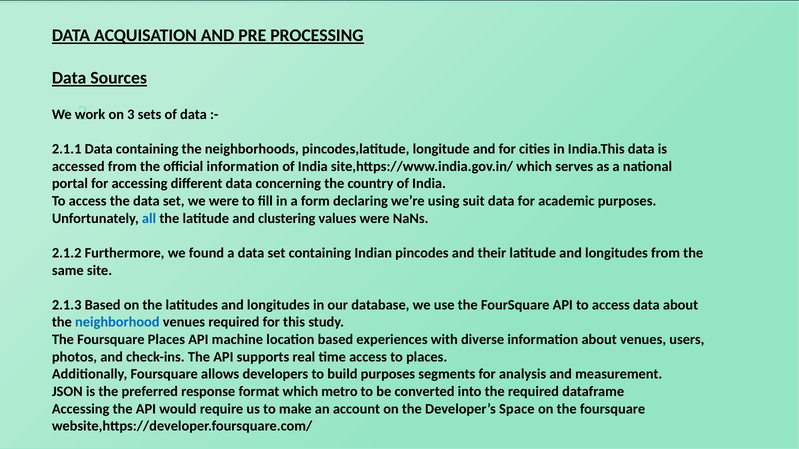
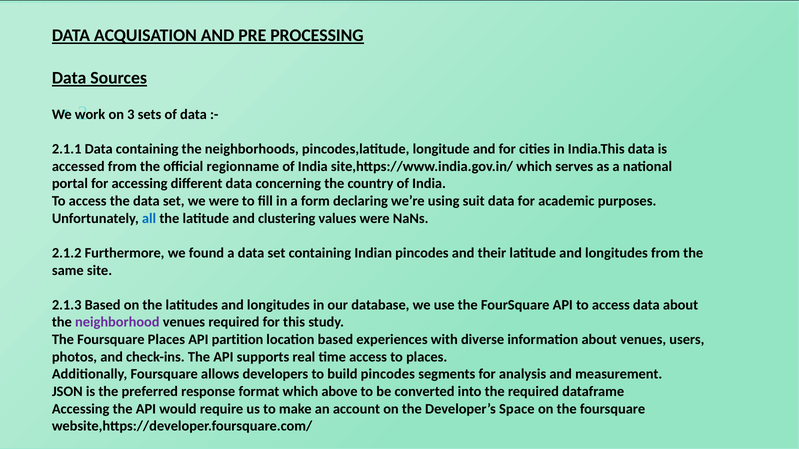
official information: information -> regionname (243, 167)
neighborhood colour: blue -> purple (117, 323)
machine: machine -> partition (238, 340)
build purposes: purposes -> pincodes (388, 375)
metro: metro -> above (339, 392)
